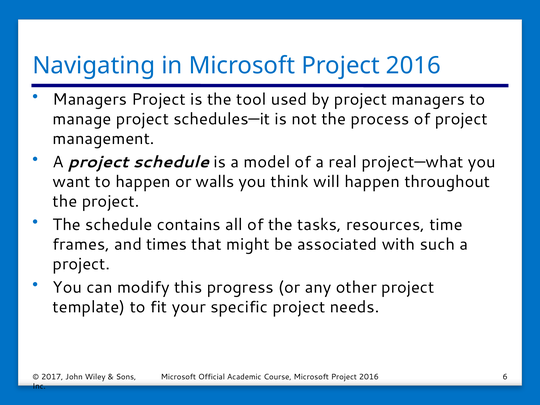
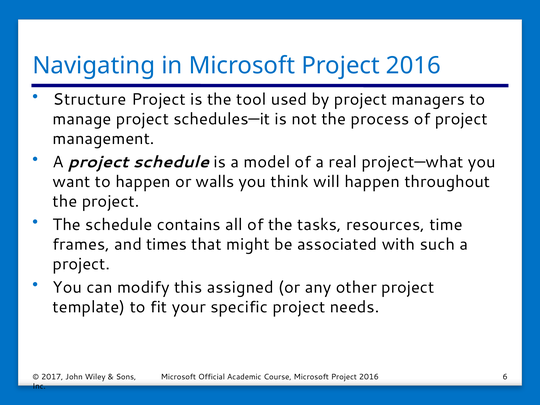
Managers: Managers -> Structure (90, 99)
progress: progress -> assigned (240, 287)
